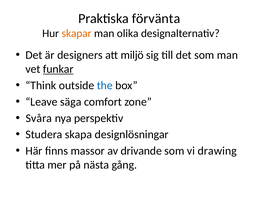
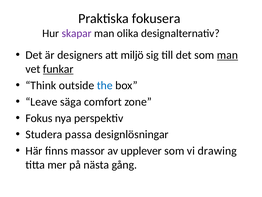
förvänta: förvänta -> fokusera (156, 18)
skapar colour: orange -> purple (77, 33)
man underline: none -> present (227, 55)
Svåra: Svåra -> Fokus (39, 118)
skapa: skapa -> passa (78, 134)
drivande: drivande -> upplever (141, 150)
